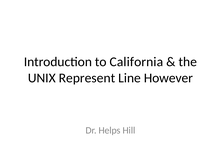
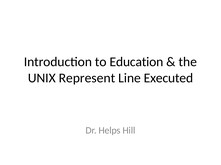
California: California -> Education (136, 62)
However: However -> Executed (168, 78)
